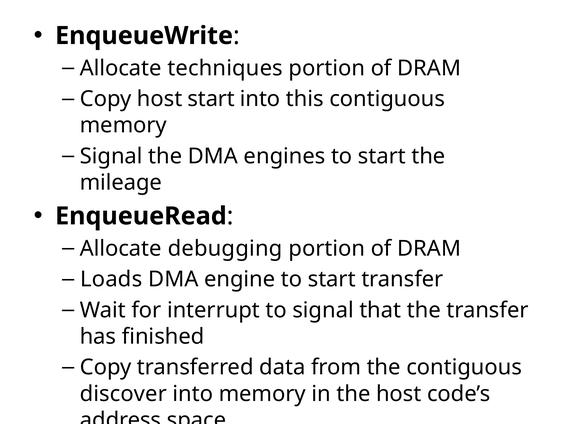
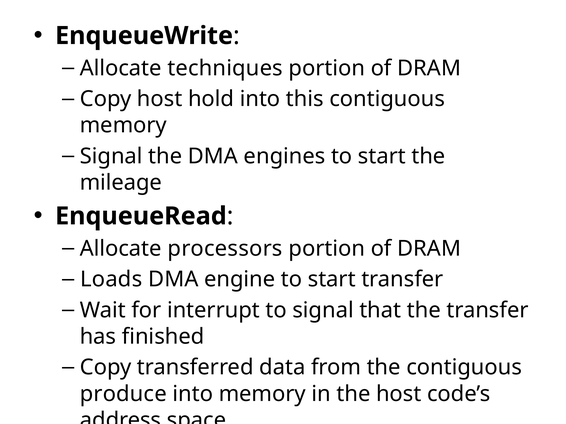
host start: start -> hold (211, 99)
debugging: debugging -> processors (225, 249)
discover: discover -> produce (123, 394)
